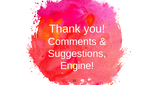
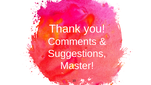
Engine: Engine -> Master (77, 66)
